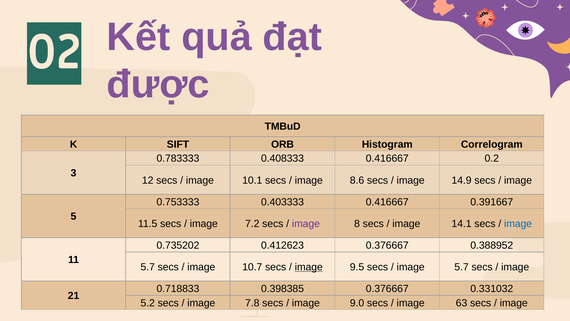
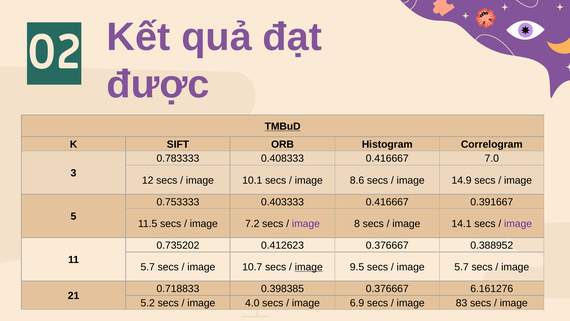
TMBuD underline: none -> present (283, 126)
0.2: 0.2 -> 7.0 (492, 158)
image colour: blue -> purple (518, 223)
0.331032: 0.331032 -> 6.161276 (492, 288)
7.8: 7.8 -> 4.0 (252, 303)
9.0: 9.0 -> 6.9 (357, 303)
63: 63 -> 83 (462, 303)
